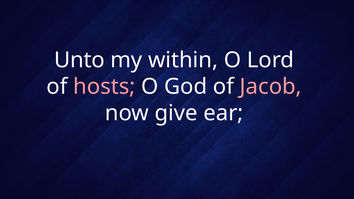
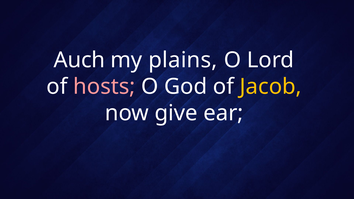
Unto: Unto -> Auch (79, 60)
within: within -> plains (183, 60)
Jacob colour: pink -> yellow (271, 87)
